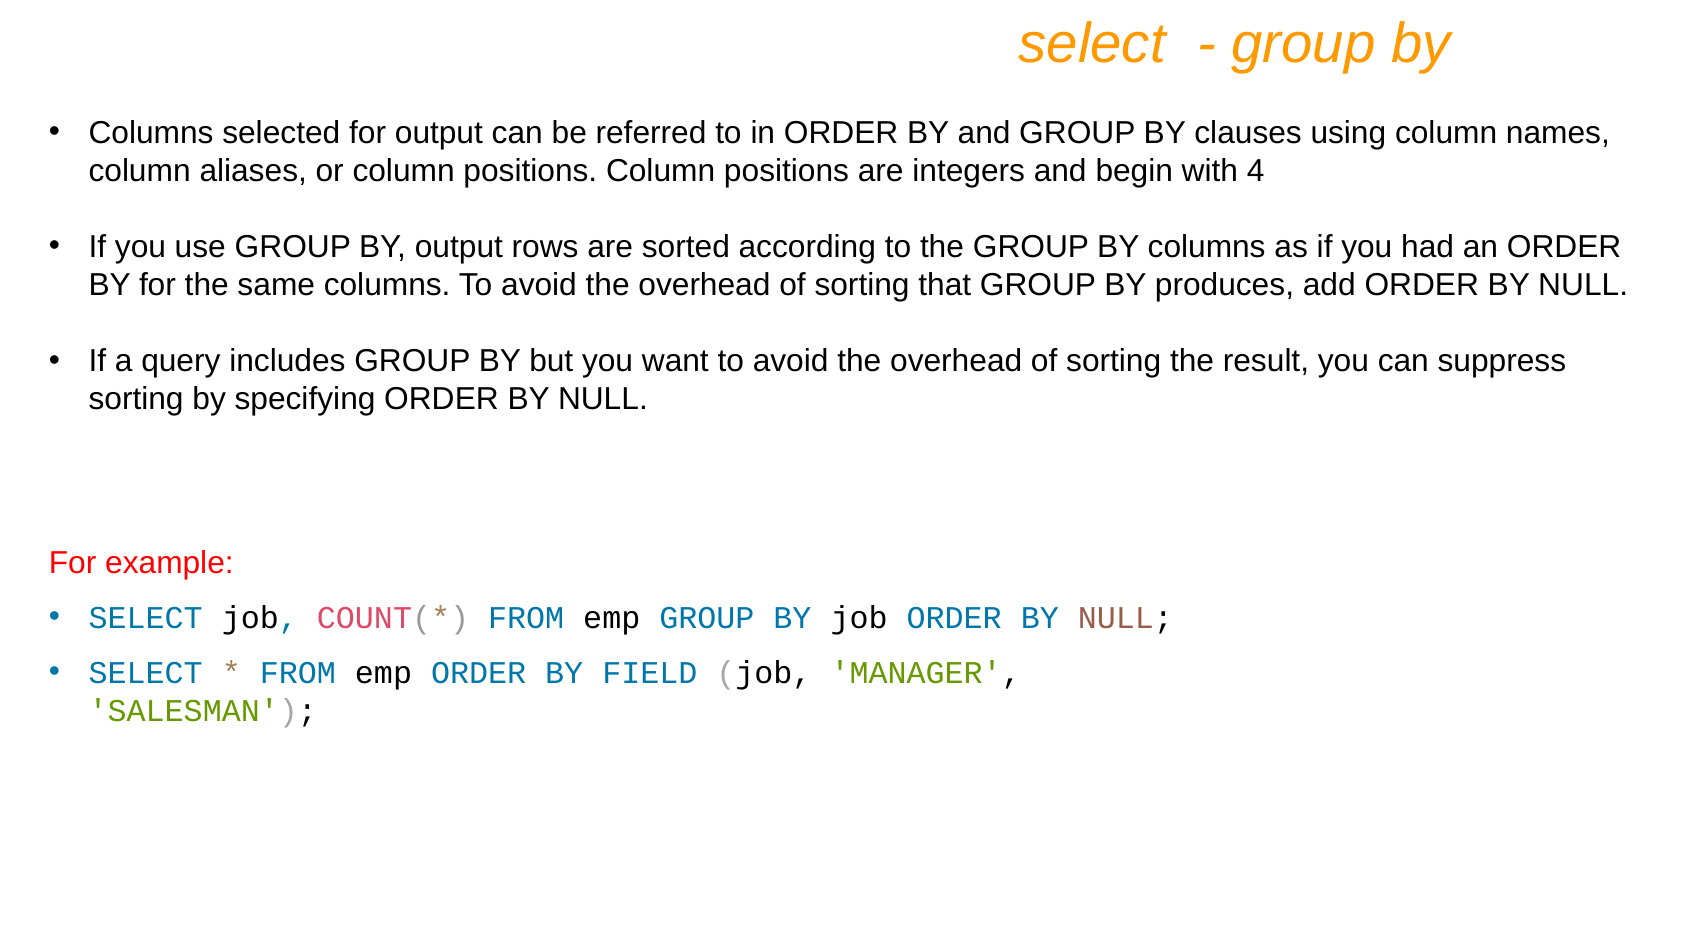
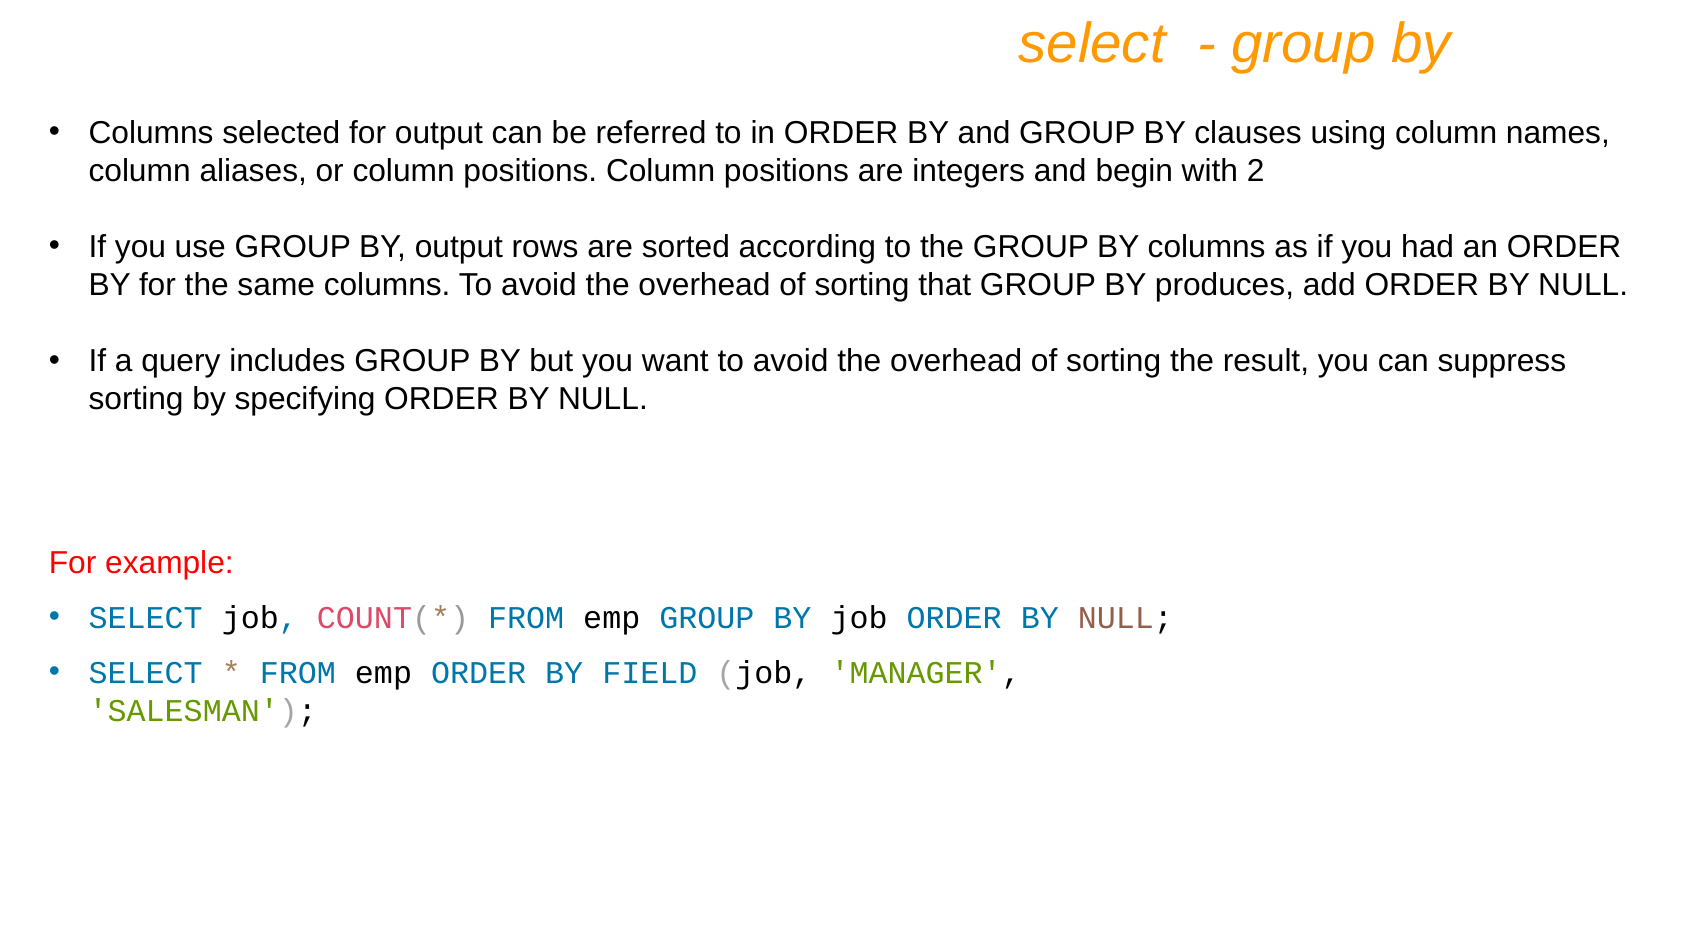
4: 4 -> 2 (1256, 171)
